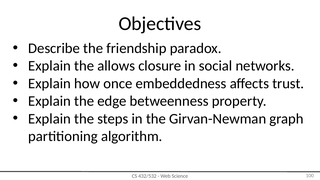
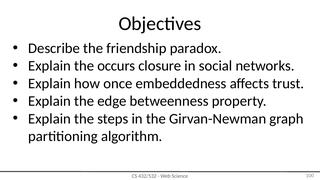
allows: allows -> occurs (116, 66)
